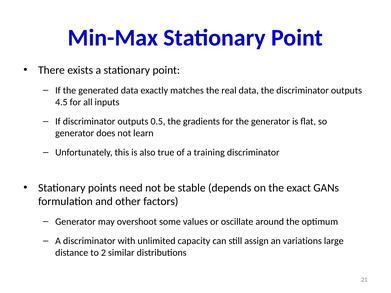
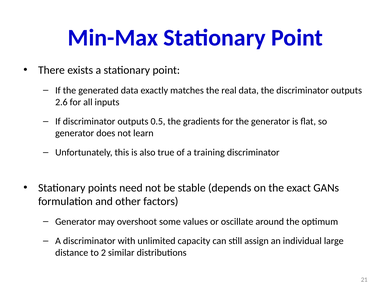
4.5: 4.5 -> 2.6 (61, 102)
variations: variations -> individual (302, 241)
